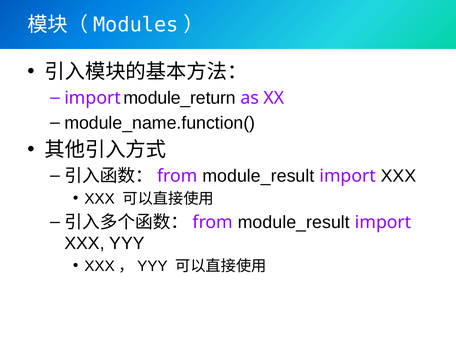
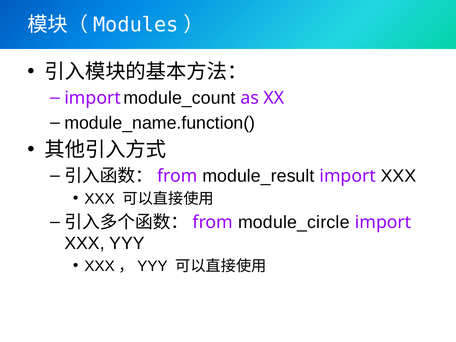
module_return: module_return -> module_count (179, 98)
module_result: module_result -> module_circle (294, 222)
